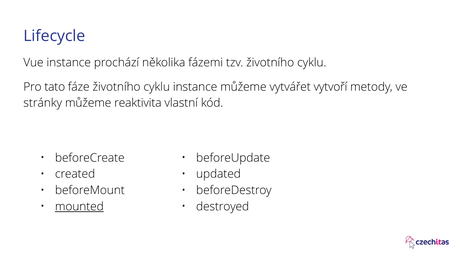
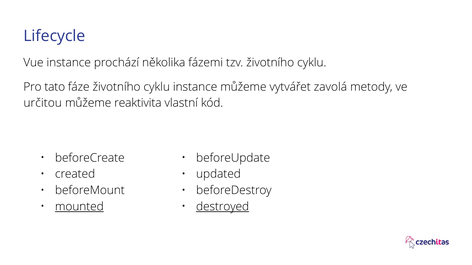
vytvoří: vytvoří -> zavolá (330, 87)
stránky: stránky -> určitou (43, 103)
destroyed underline: none -> present (223, 207)
